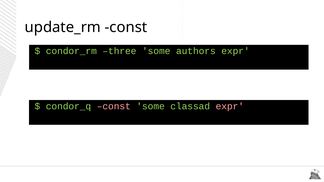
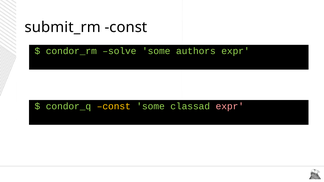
update_rm: update_rm -> submit_rm (63, 27)
three: three -> solve (119, 51)
const colour: pink -> yellow (114, 106)
